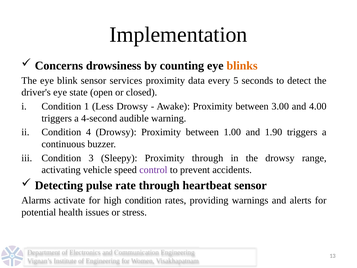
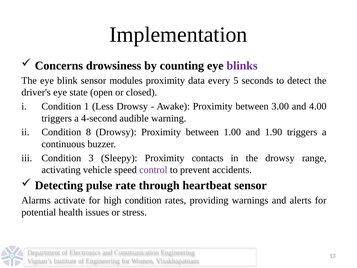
blinks colour: orange -> purple (242, 66)
services: services -> modules (126, 80)
4: 4 -> 8 (88, 132)
Proximity through: through -> contacts (208, 158)
